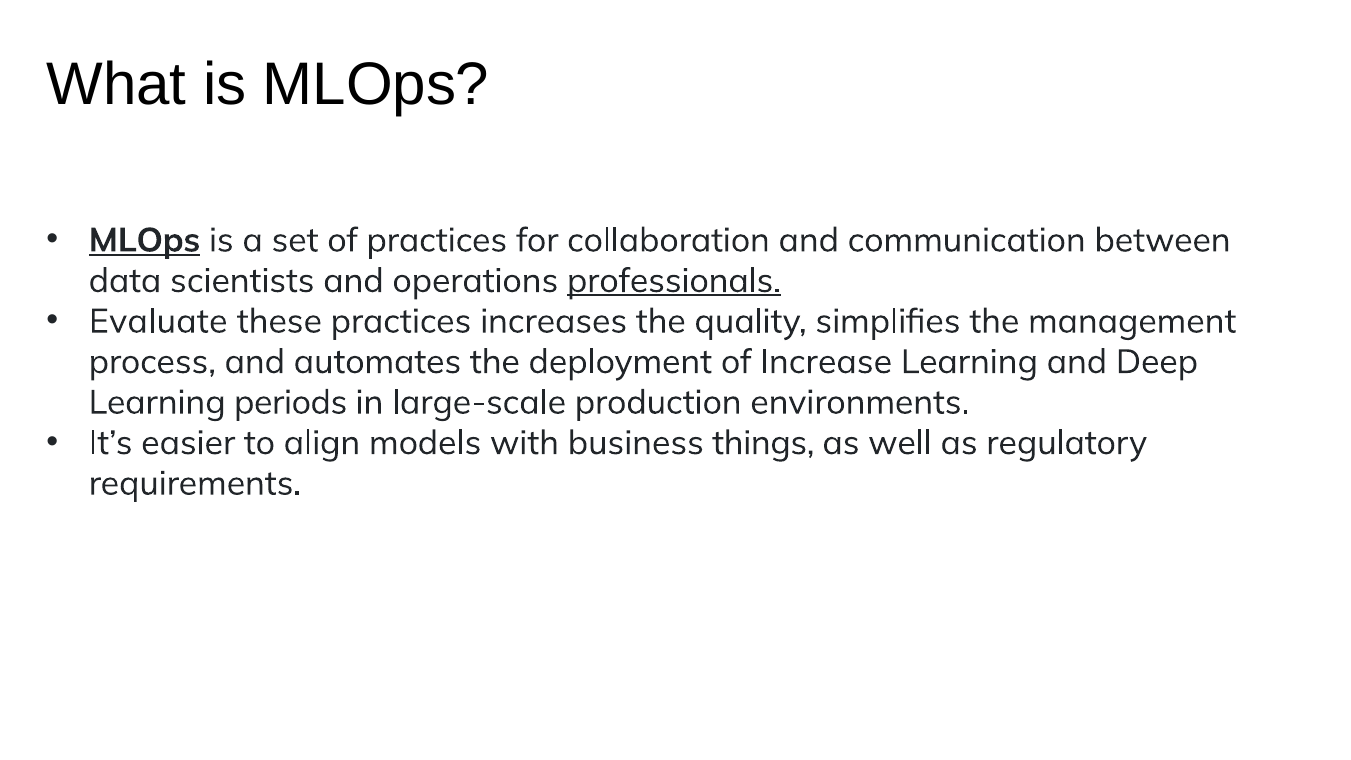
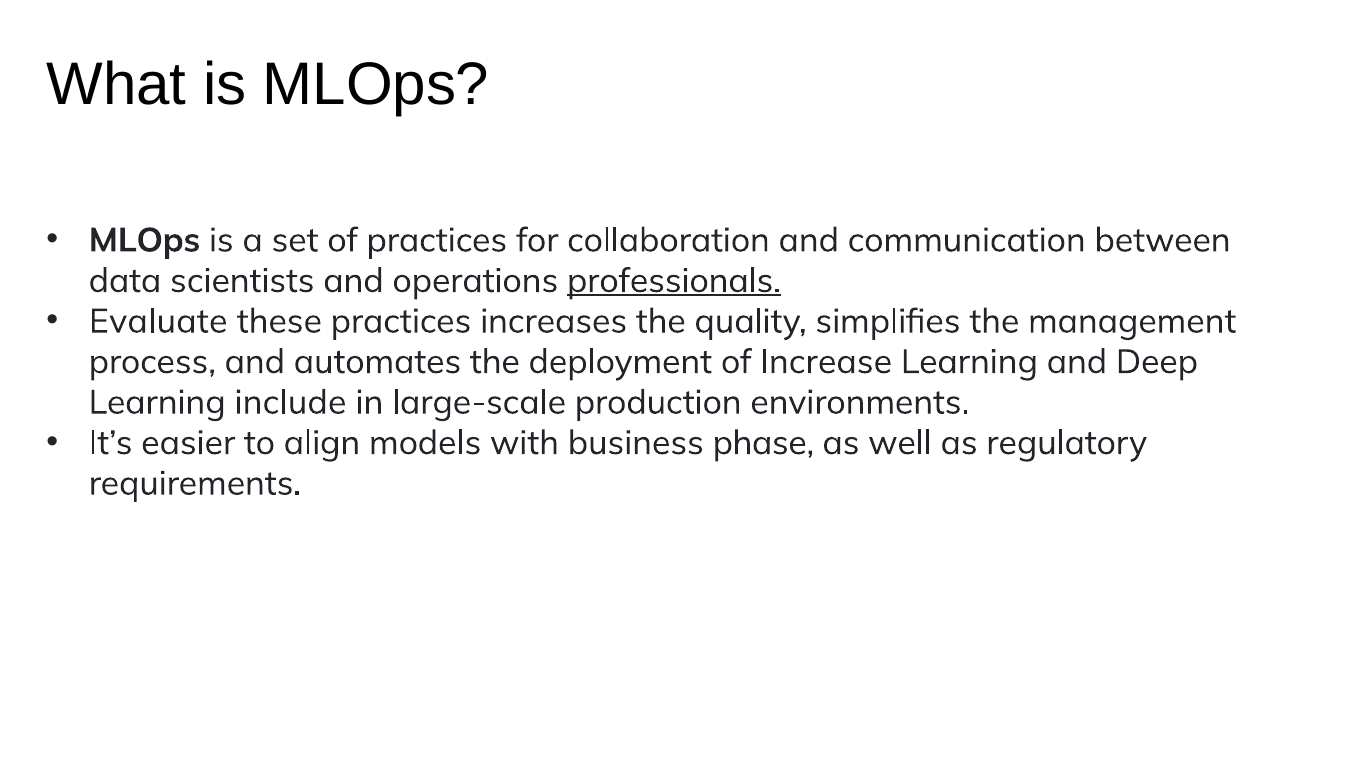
MLOps underline: present -> none (144, 240)
periods: periods -> include (290, 402)
things: things -> phase (763, 443)
